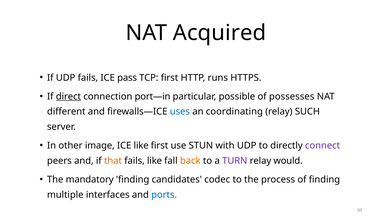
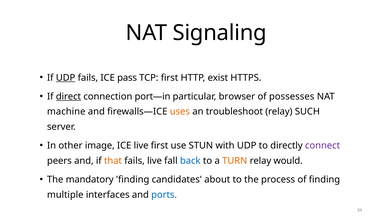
Acquired: Acquired -> Signaling (220, 33)
UDP underline: none -> present (66, 78)
runs: runs -> exist (218, 78)
possible: possible -> browser (237, 97)
different: different -> machine (66, 112)
uses colour: blue -> orange (180, 112)
coordinating: coordinating -> troubleshoot (234, 112)
ICE like: like -> live (141, 146)
fails like: like -> live (155, 161)
back colour: orange -> blue (190, 161)
TURN colour: purple -> orange (235, 161)
codec: codec -> about (217, 180)
